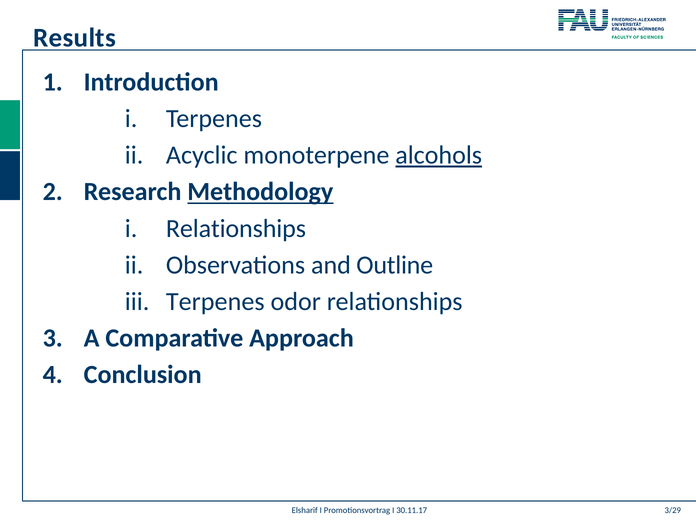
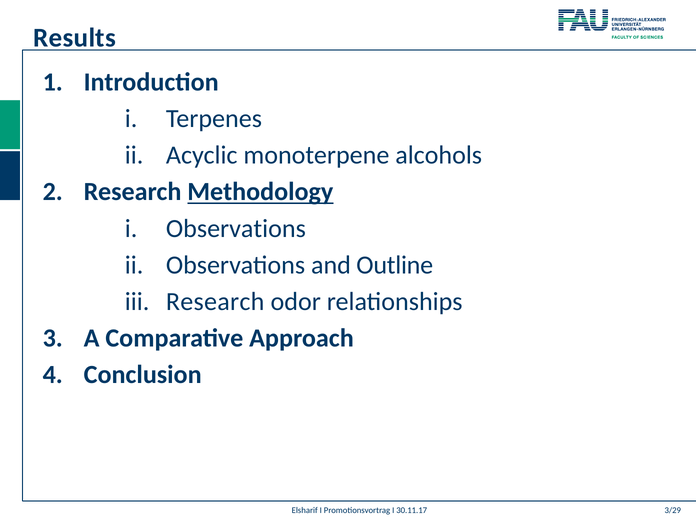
alcohols underline: present -> none (439, 155)
i Relationships: Relationships -> Observations (236, 228)
Terpenes: Terpenes -> Research (215, 302)
